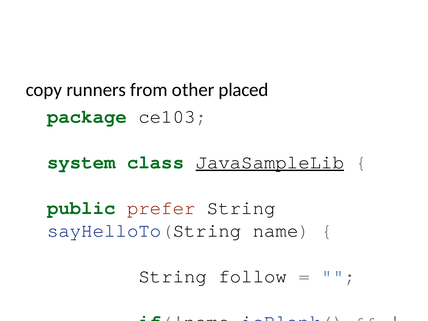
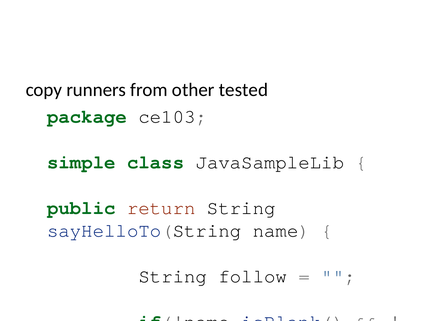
placed: placed -> tested (243, 90)
system: system -> simple (81, 162)
JavaSampleLib underline: present -> none (270, 162)
public prefer: prefer -> return (161, 208)
